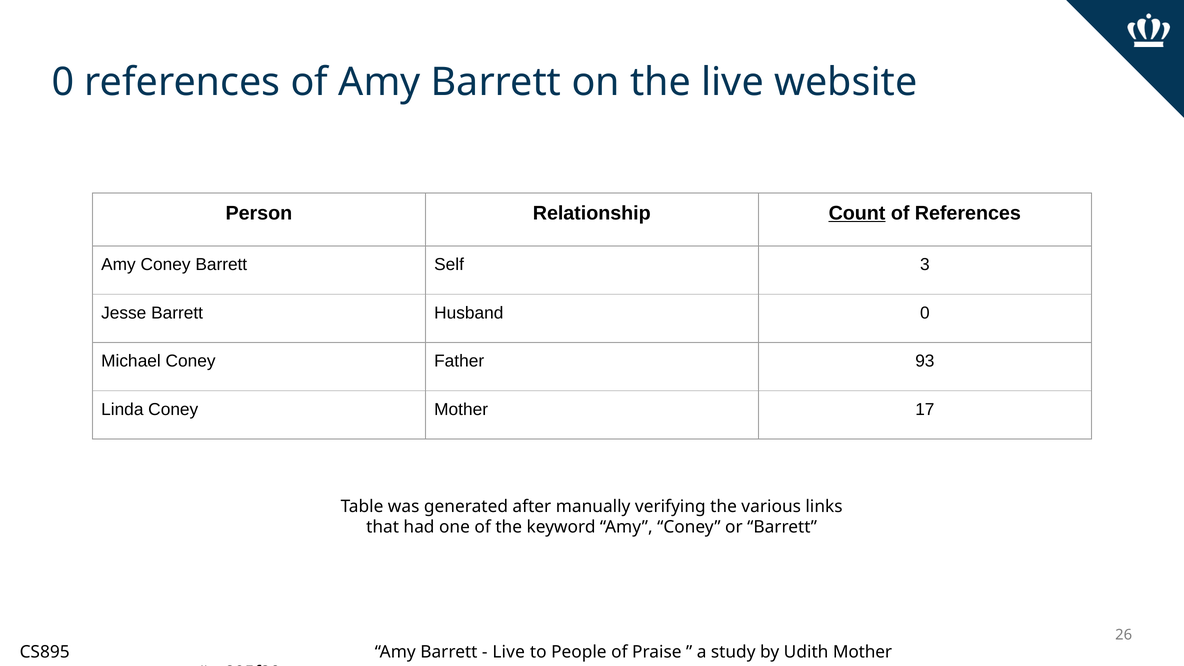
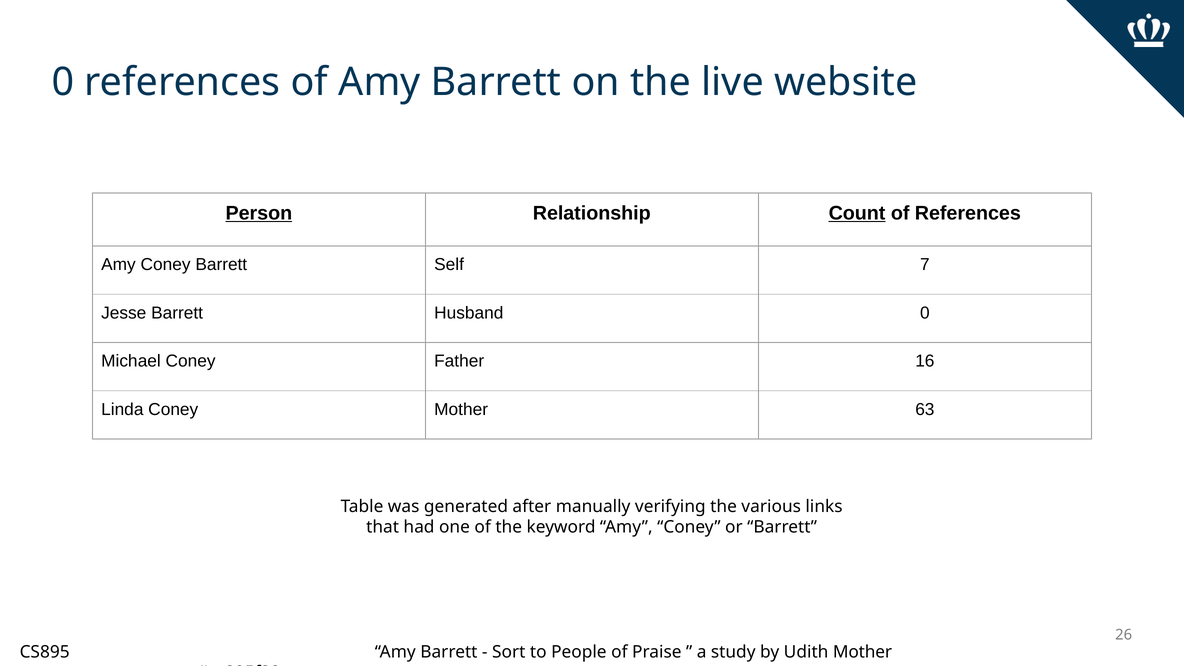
Person underline: none -> present (259, 213)
3: 3 -> 7 (925, 265)
93: 93 -> 16 (925, 361)
17: 17 -> 63 (925, 410)
Live: Live -> Sort (509, 652)
